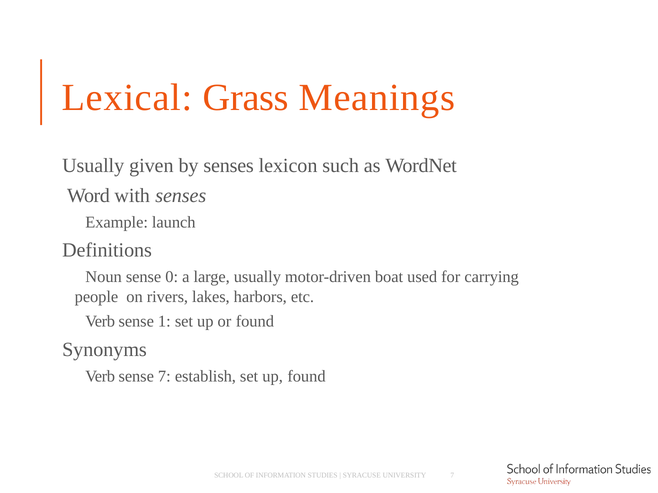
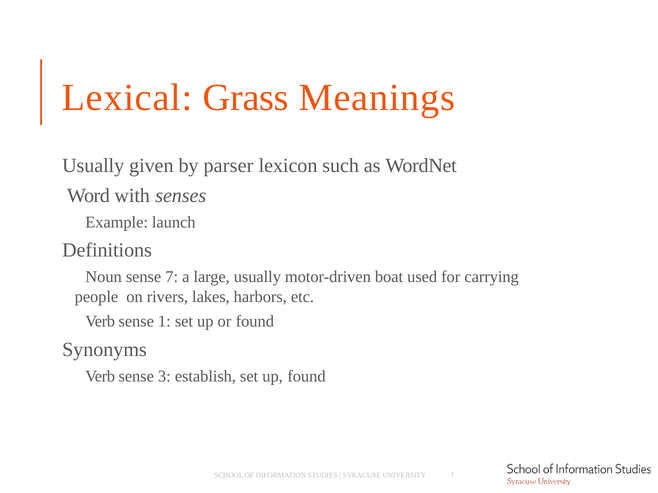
by senses: senses -> parser (228, 166)
sense 0: 0 -> 7 (172, 277)
sense 7: 7 -> 3 (164, 377)
